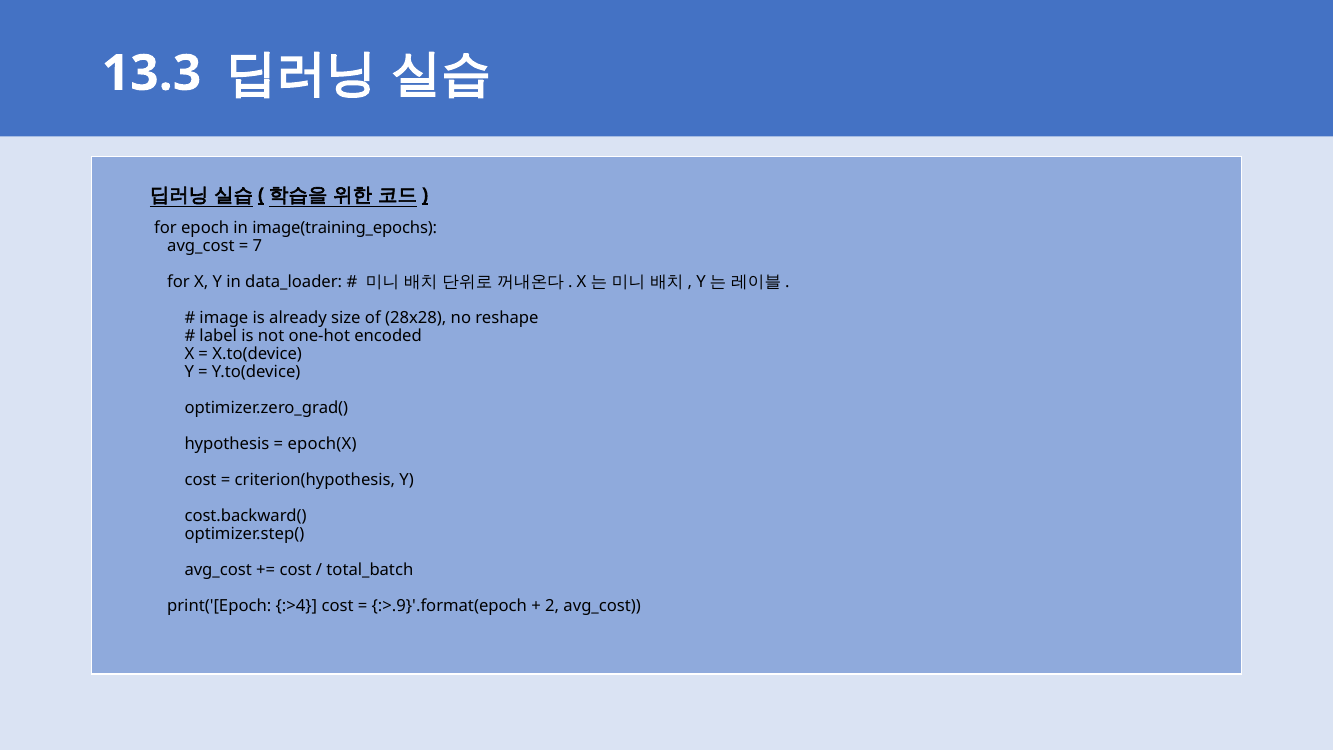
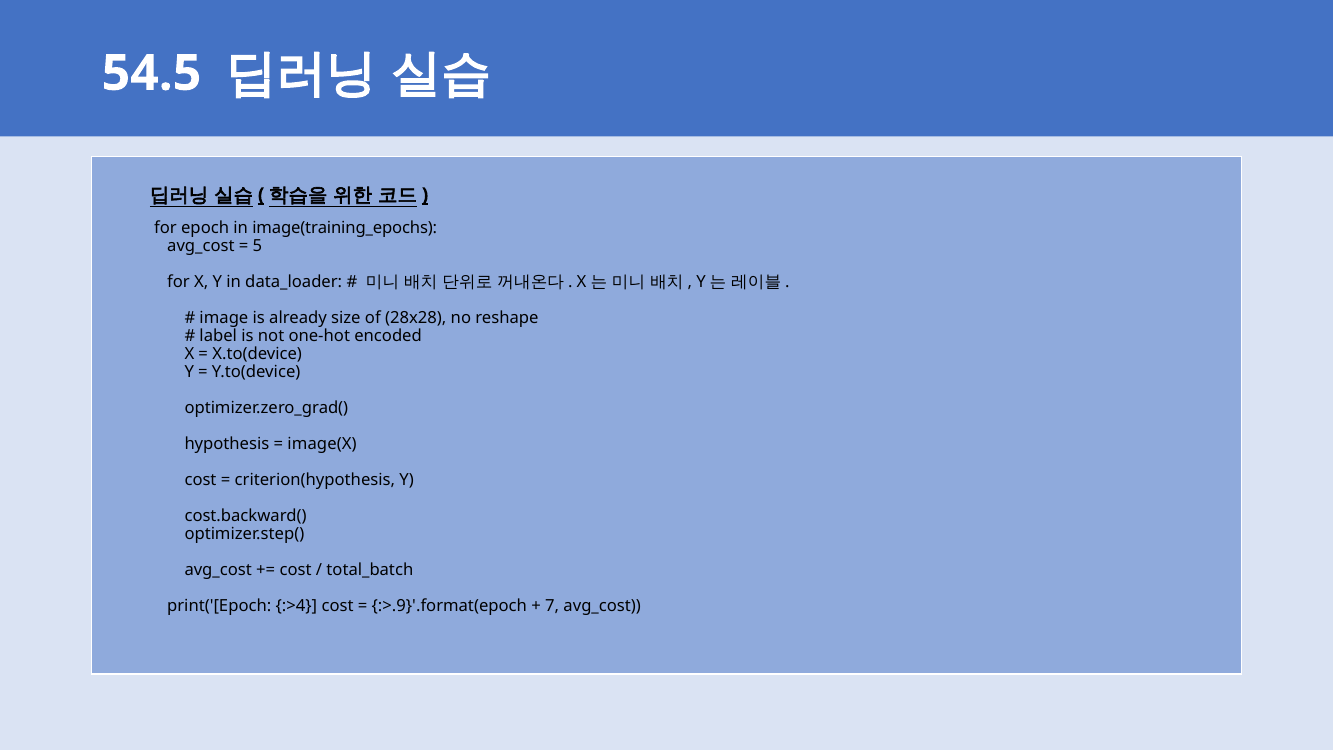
13.3: 13.3 -> 54.5 (151, 73)
7: 7 -> 5 (258, 246)
epoch(X: epoch(X -> image(X (322, 444)
2: 2 -> 7 (552, 606)
